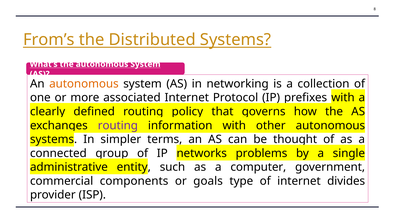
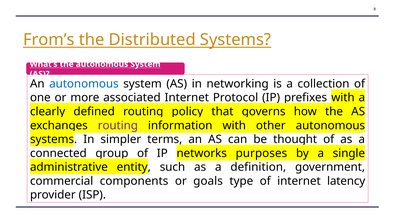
autonomous colour: orange -> blue (84, 84)
problems: problems -> purposes (261, 153)
computer: computer -> definition (258, 167)
divides: divides -> latency (346, 181)
